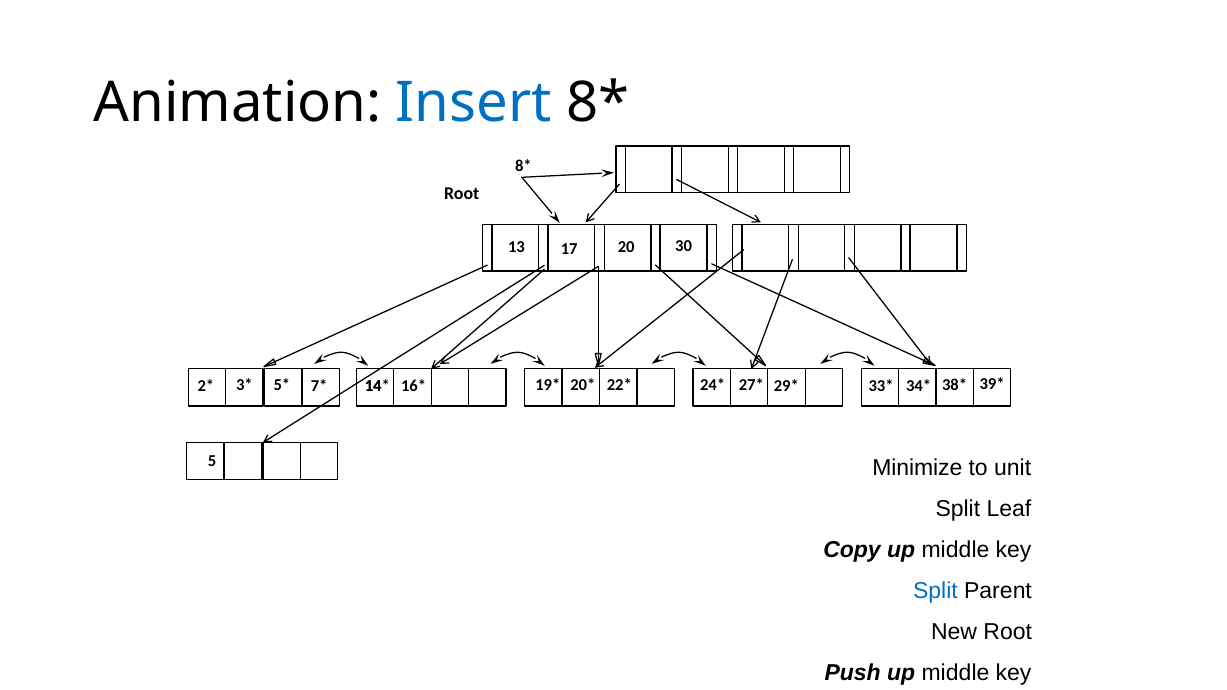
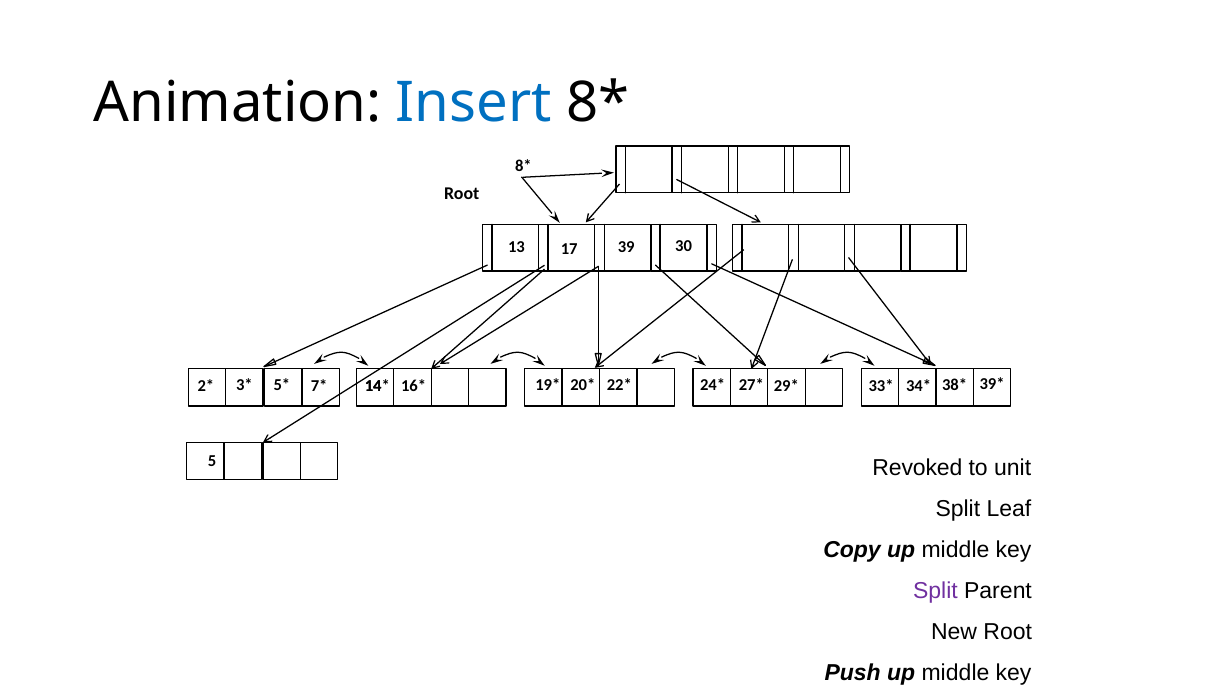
20: 20 -> 39 (626, 247)
Minimize: Minimize -> Revoked (917, 468)
Split colour: blue -> purple (935, 591)
